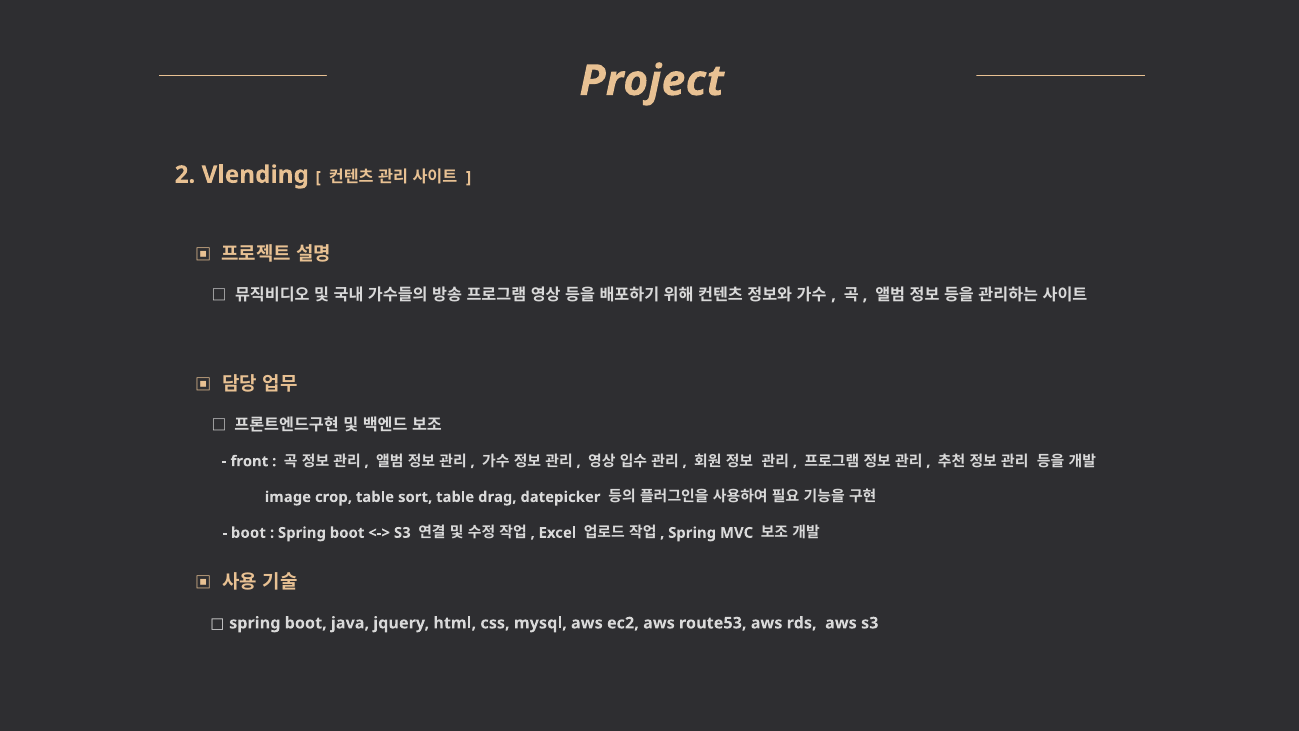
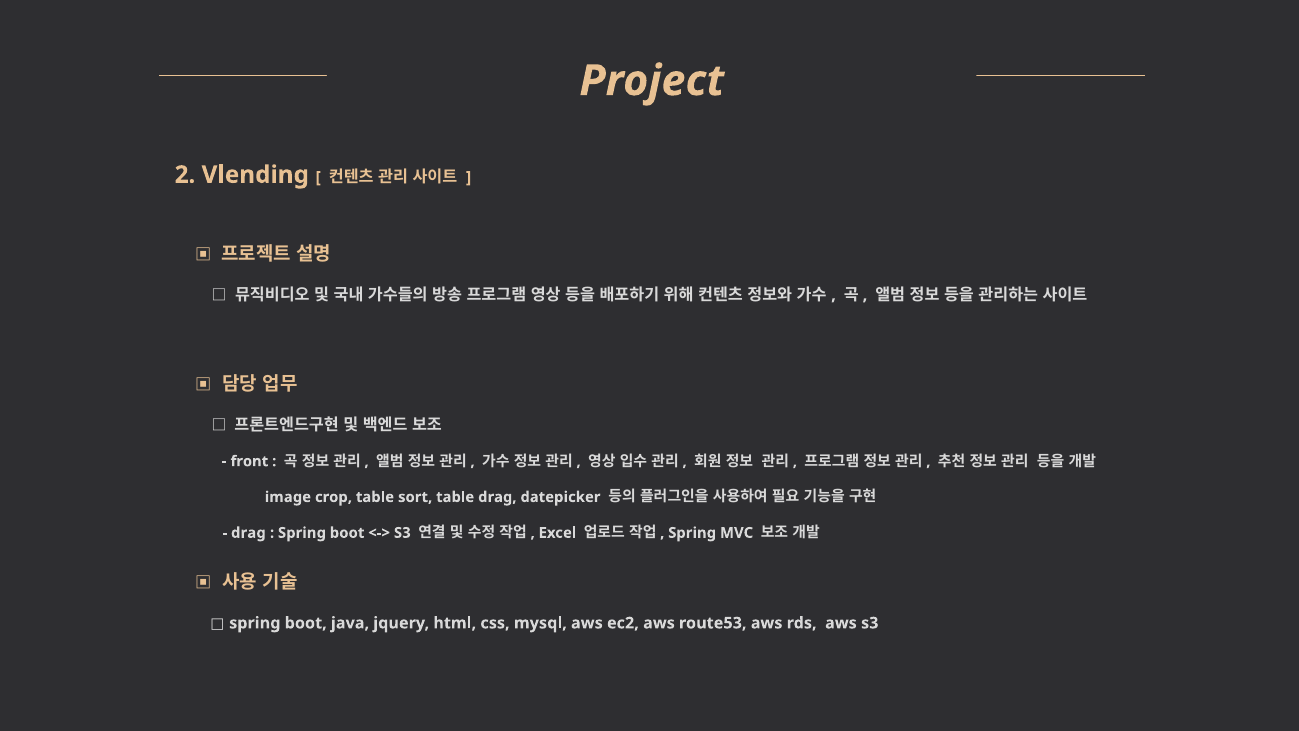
boot: boot -> drag (248, 533)
